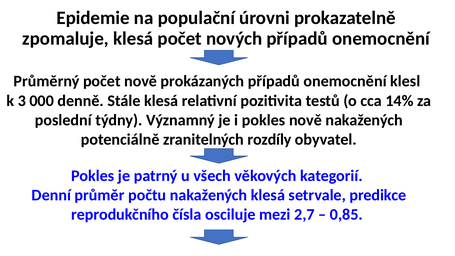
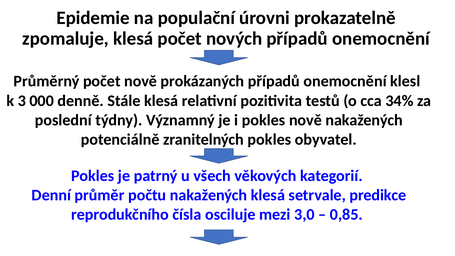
14%: 14% -> 34% (399, 101)
zranitelných rozdíly: rozdíly -> pokles (269, 139)
2,7: 2,7 -> 3,0 (304, 214)
